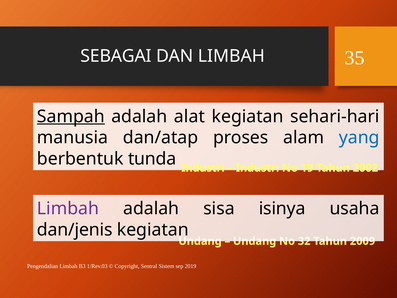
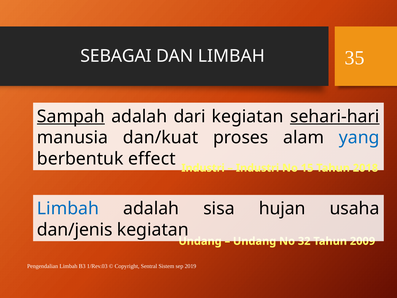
alat: alat -> dari (190, 116)
sehari-hari underline: none -> present (335, 116)
dan/atap: dan/atap -> dan/kuat (161, 138)
tunda: tunda -> effect (152, 159)
19: 19 -> 15 (307, 168)
2002: 2002 -> 2018 (365, 168)
Limbah colour: purple -> blue (68, 208)
isinya: isinya -> hujan (282, 208)
